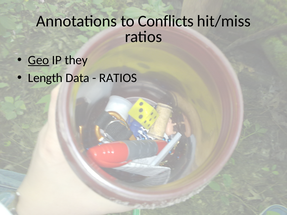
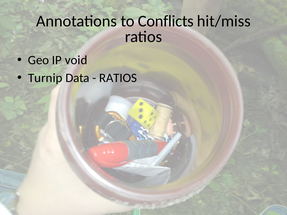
Geo underline: present -> none (39, 60)
they: they -> void (76, 60)
Length: Length -> Turnip (45, 78)
